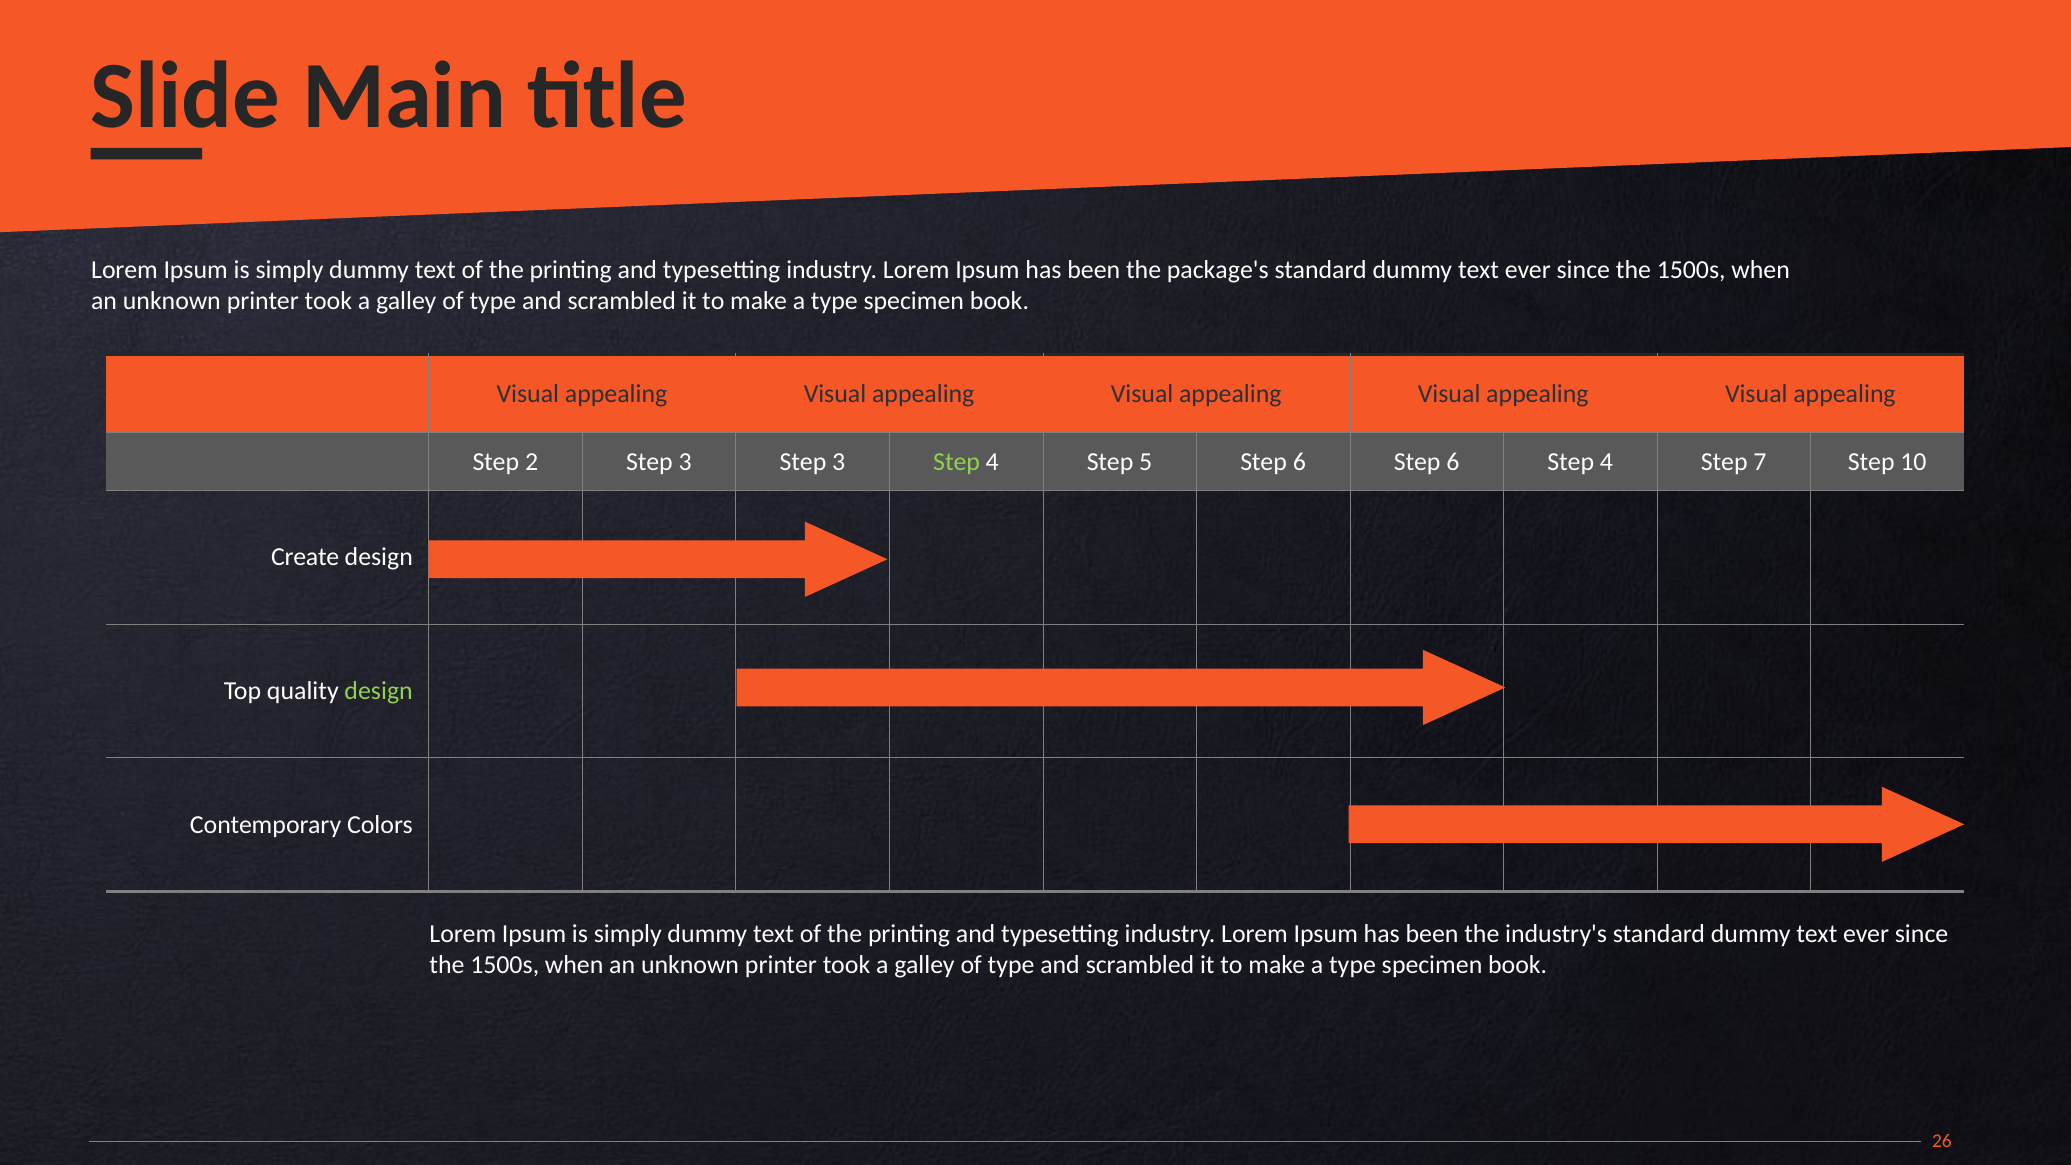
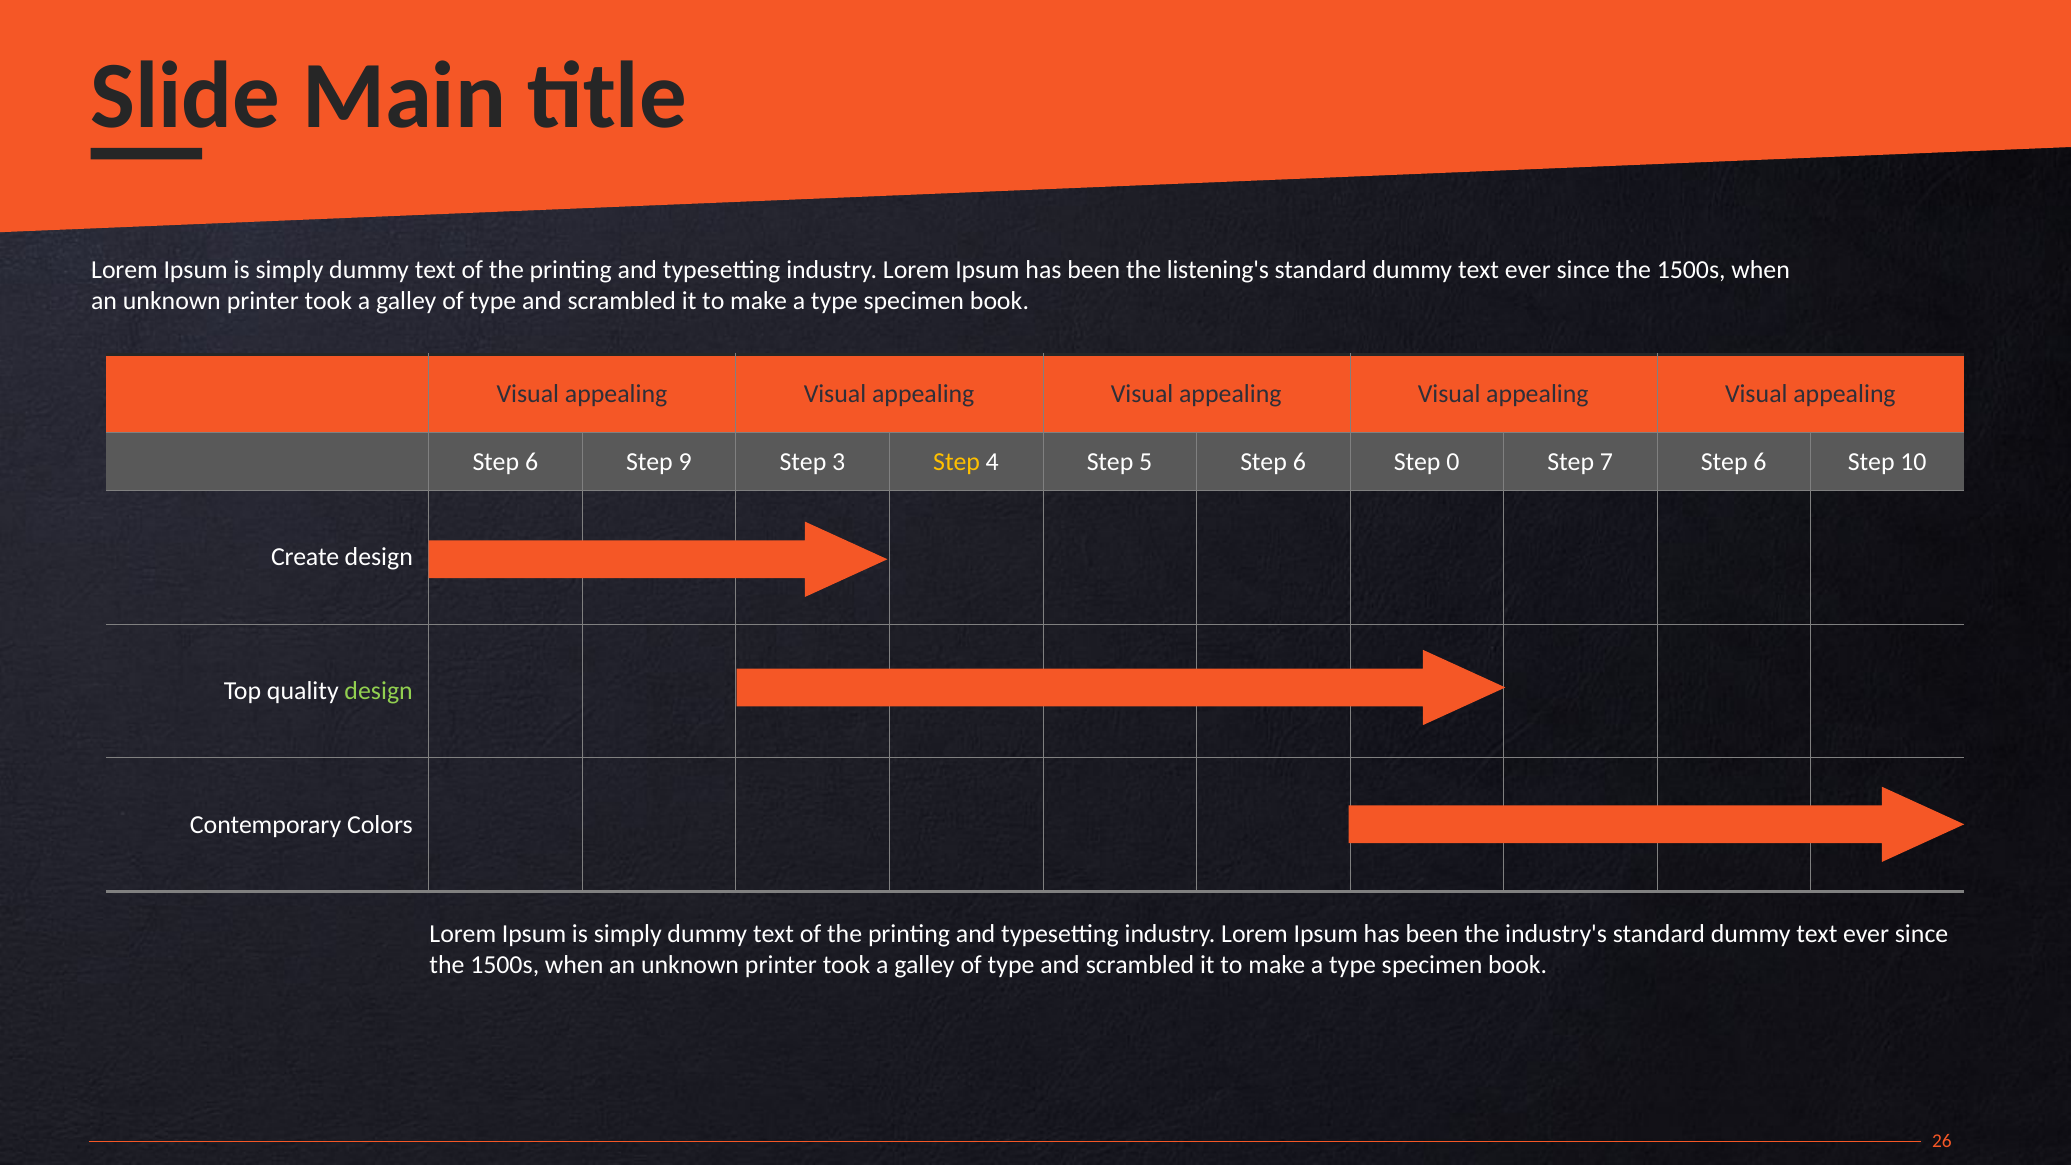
package's: package's -> listening's (1218, 270)
2: 2 -> 6 (532, 461)
3: 3 -> 9 (685, 461)
Step colour: light green -> yellow (957, 461)
6 Step 6: 6 -> 0 (1453, 461)
4: 4 -> 7 (1606, 461)
7: 7 -> 6 (1760, 461)
